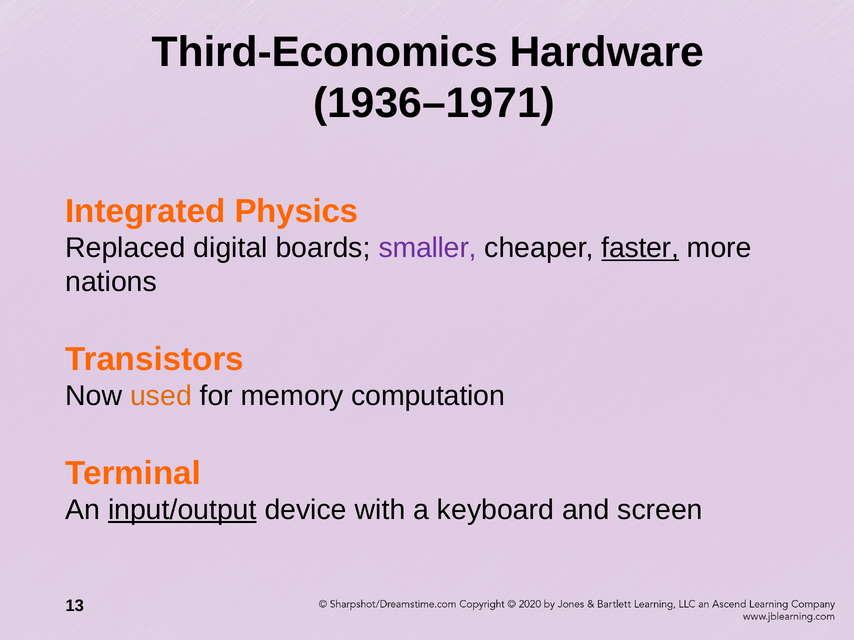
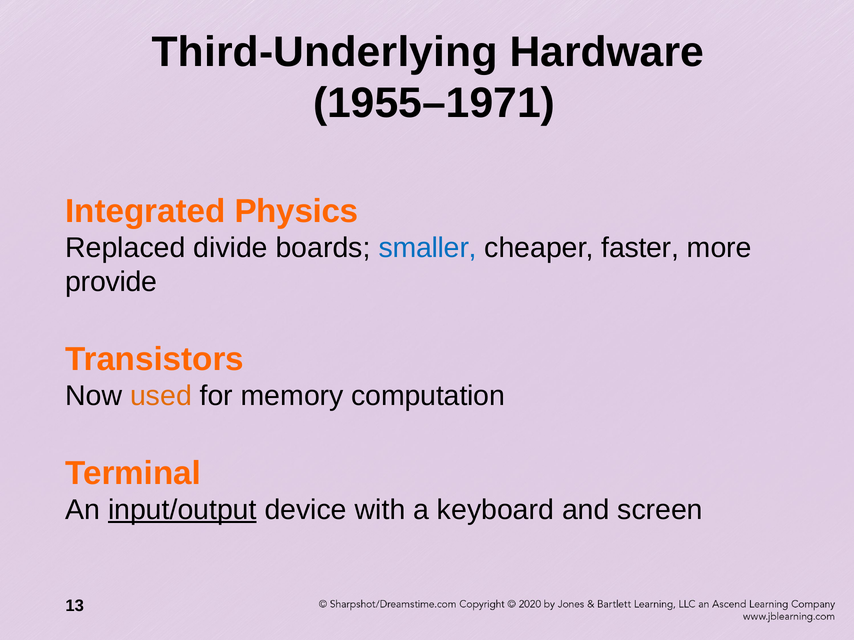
Third-Economics: Third-Economics -> Third-Underlying (325, 52)
1936–1971: 1936–1971 -> 1955–1971 (434, 103)
digital: digital -> divide (231, 248)
smaller colour: purple -> blue (428, 248)
faster underline: present -> none (640, 248)
nations: nations -> provide (111, 282)
